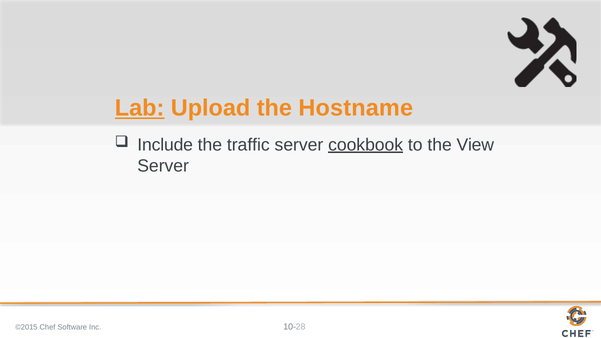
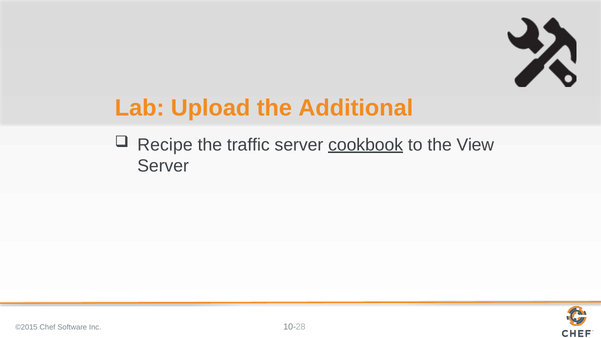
Lab underline: present -> none (140, 108)
Hostname: Hostname -> Additional (356, 108)
Include: Include -> Recipe (165, 145)
